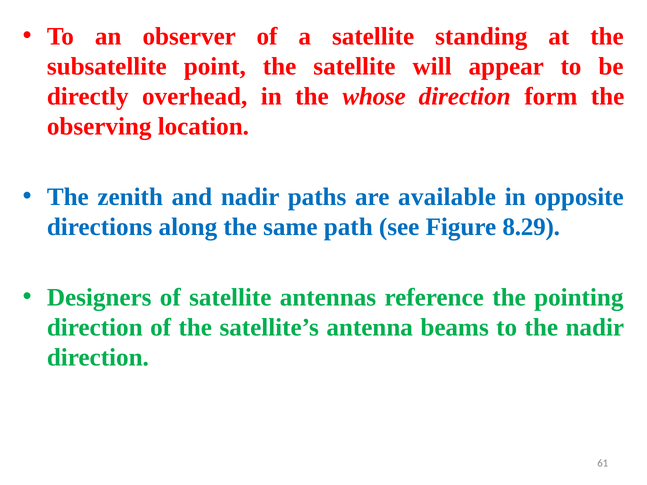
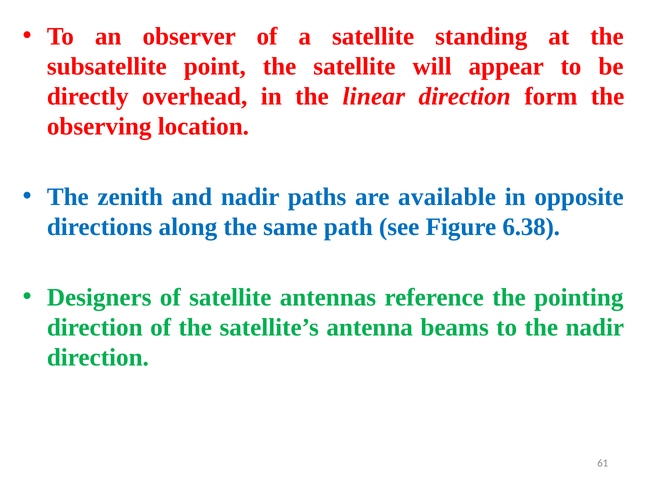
whose: whose -> linear (374, 96)
8.29: 8.29 -> 6.38 (531, 227)
